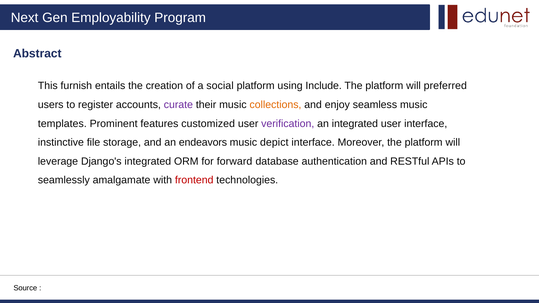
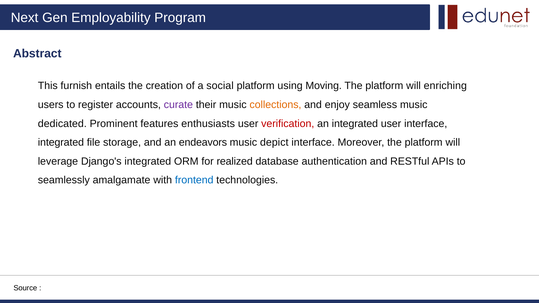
Include: Include -> Moving (324, 86)
preferred: preferred -> enriching (445, 86)
templates: templates -> dedicated (62, 124)
customized: customized -> enthusiasts (208, 124)
verification colour: purple -> red (288, 124)
instinctive: instinctive -> integrated (61, 142)
forward: forward -> realized (235, 161)
frontend colour: red -> blue (194, 180)
